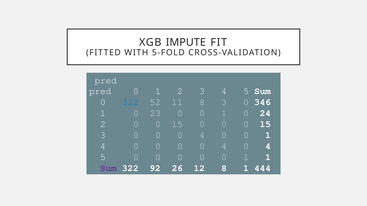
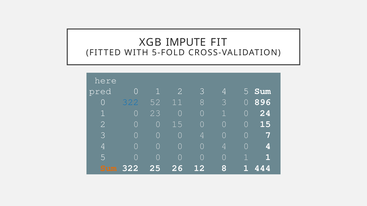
pred: pred -> here (106, 80)
346: 346 -> 896 (263, 102)
4 0 0 1: 1 -> 7 (268, 135)
Sum colour: purple -> orange (108, 168)
92: 92 -> 25 (155, 168)
